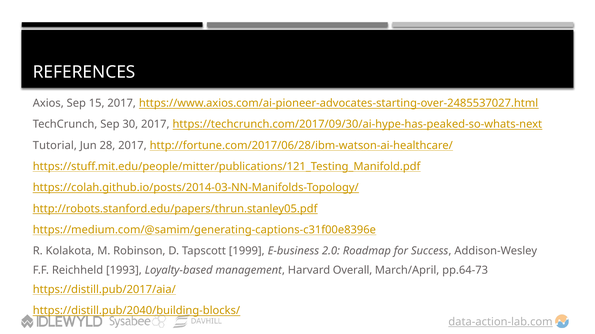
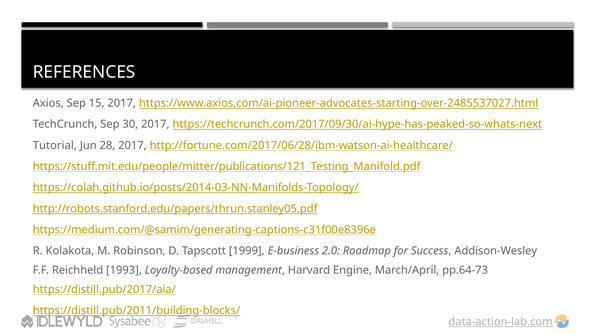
Overall: Overall -> Engine (352, 271)
https://distill.pub/2040/building-blocks/: https://distill.pub/2040/building-blocks/ -> https://distill.pub/2011/building-blocks/ (136, 311)
